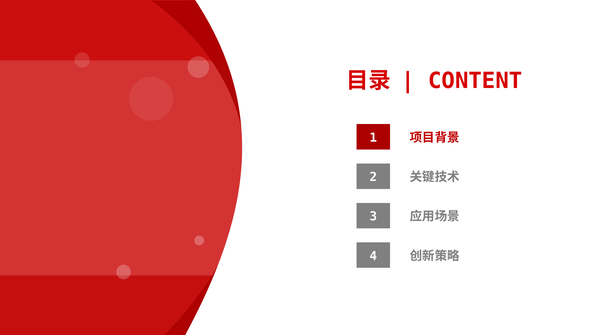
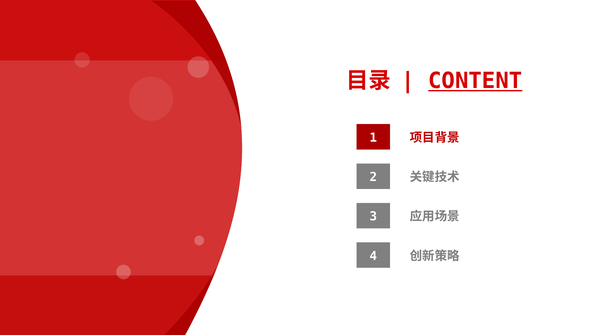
CONTENT underline: none -> present (475, 81)
